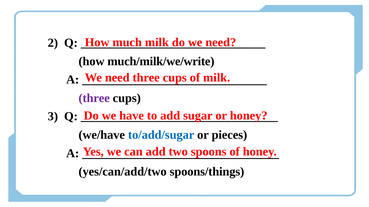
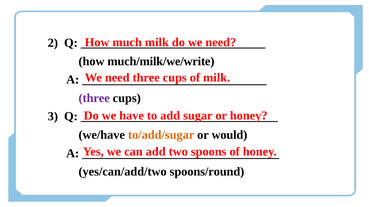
to/add/sugar colour: blue -> orange (161, 135)
pieces: pieces -> would (229, 135)
spoons/things: spoons/things -> spoons/round (207, 172)
